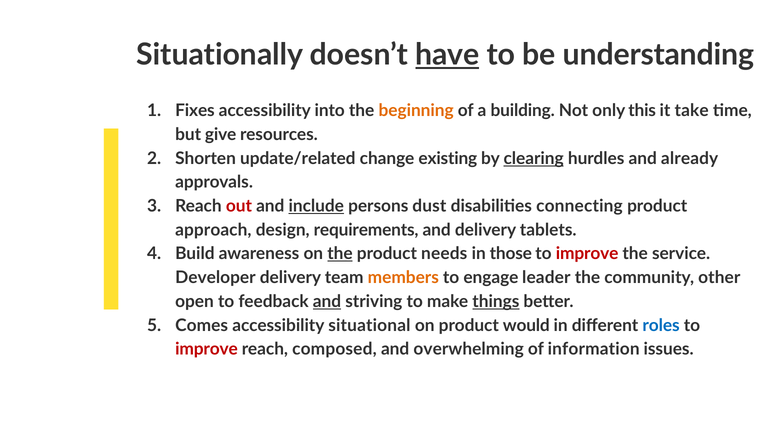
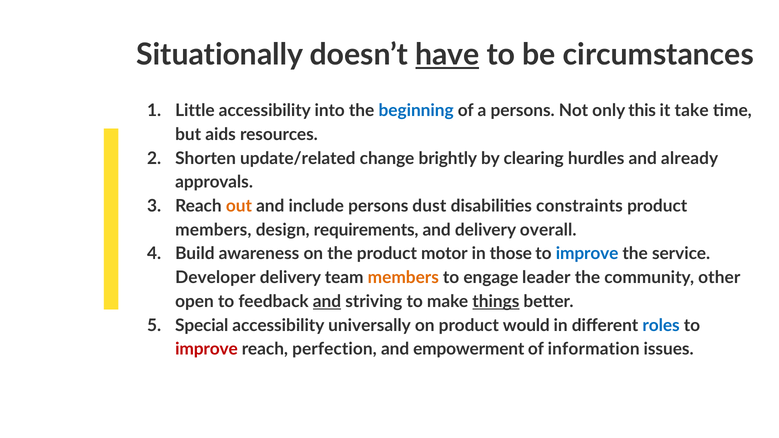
understanding: understanding -> circumstances (658, 55)
Fixes: Fixes -> Little (195, 111)
beginning colour: orange -> blue (416, 111)
a building: building -> persons (523, 111)
give: give -> aids (221, 135)
existing: existing -> brightly (448, 158)
clearing underline: present -> none (534, 158)
out colour: red -> orange (239, 206)
include underline: present -> none (316, 206)
connecting: connecting -> constraints (579, 206)
approach: approach -> members (213, 230)
tablets: tablets -> overall (548, 230)
the underline: present -> none (340, 254)
needs: needs -> motor (444, 254)
improve colour: red -> blue (587, 254)
Comes: Comes -> Special (202, 325)
situational: situational -> universally (369, 325)
composed: composed -> perfection (334, 349)
overwhelming: overwhelming -> empowerment (469, 349)
